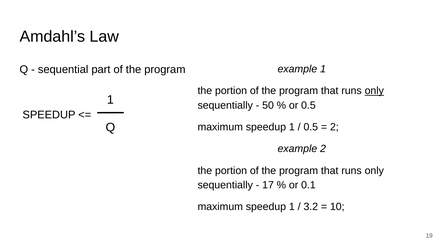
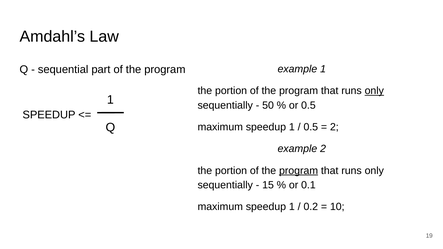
program underline: none -> present (299, 171)
17: 17 -> 15 (268, 185)
3.2: 3.2 -> 0.2 (311, 207)
